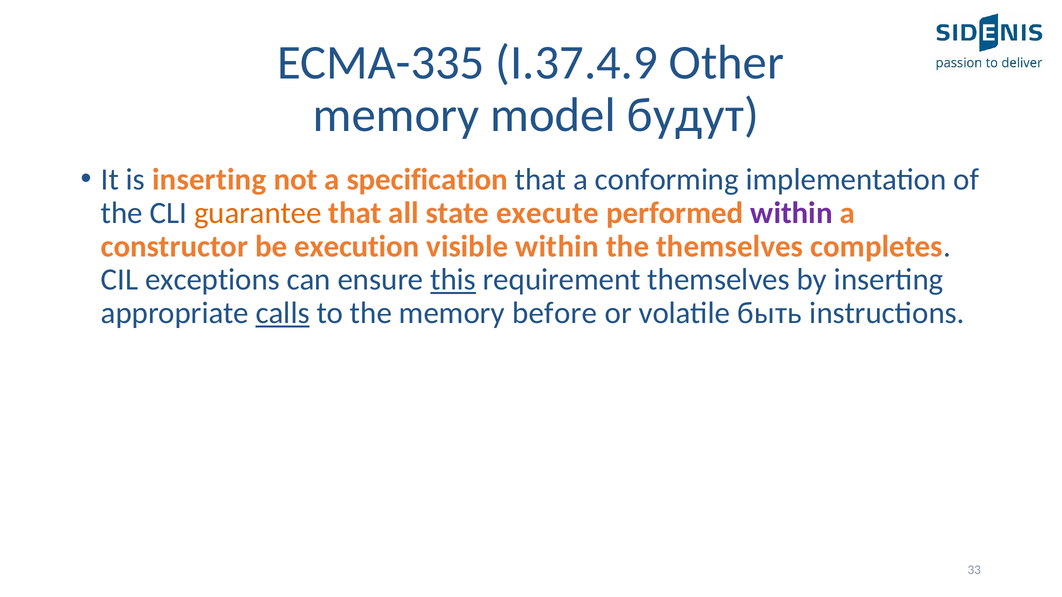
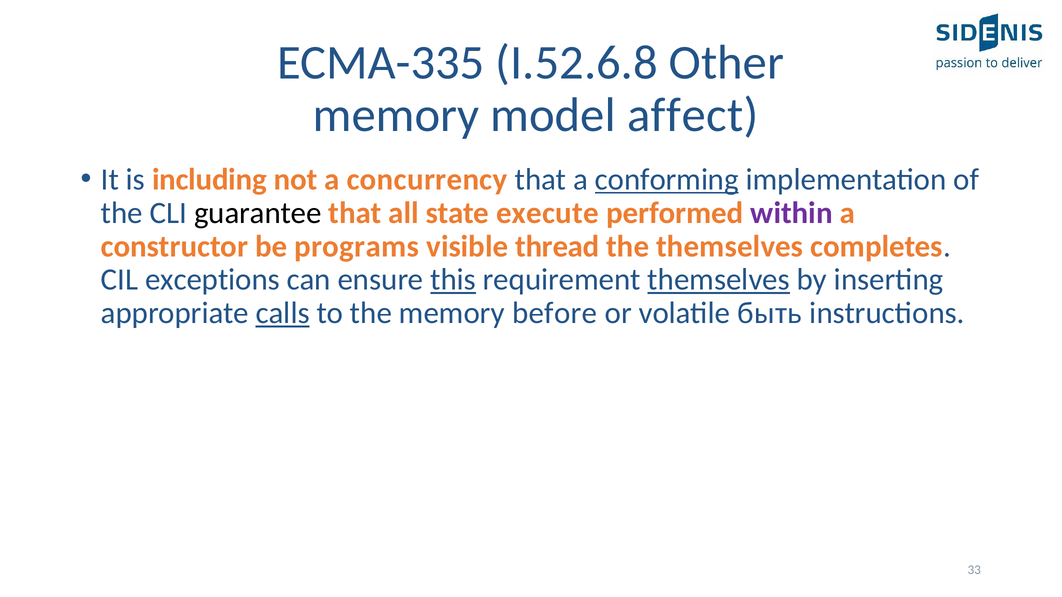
I.37.4.9: I.37.4.9 -> I.52.6.8 (577, 63)
будут: будут -> affect (693, 115)
is inserting: inserting -> including (209, 180)
specification: specification -> concurrency (427, 180)
conforming underline: none -> present (667, 180)
guarantee colour: orange -> black (258, 213)
execution: execution -> programs (357, 246)
visible within: within -> thread (557, 246)
themselves underline: none -> present (719, 280)
